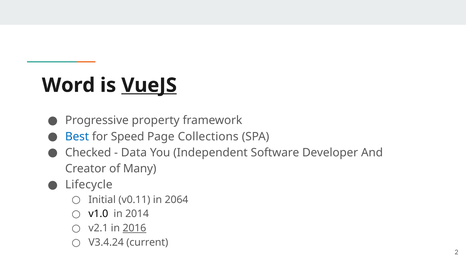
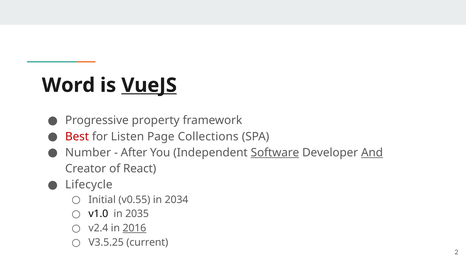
Best colour: blue -> red (77, 137)
Speed: Speed -> Listen (128, 137)
Checked: Checked -> Number (88, 153)
Data: Data -> After (134, 153)
Software underline: none -> present (275, 153)
And underline: none -> present (372, 153)
Many: Many -> React (140, 169)
v0.11: v0.11 -> v0.55 (134, 200)
2064: 2064 -> 2034 (177, 200)
2014: 2014 -> 2035 (137, 214)
v2.1: v2.1 -> v2.4 (98, 228)
V3.4.24: V3.4.24 -> V3.5.25 (106, 243)
